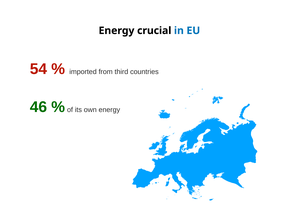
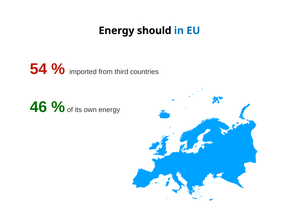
crucial: crucial -> should (154, 31)
